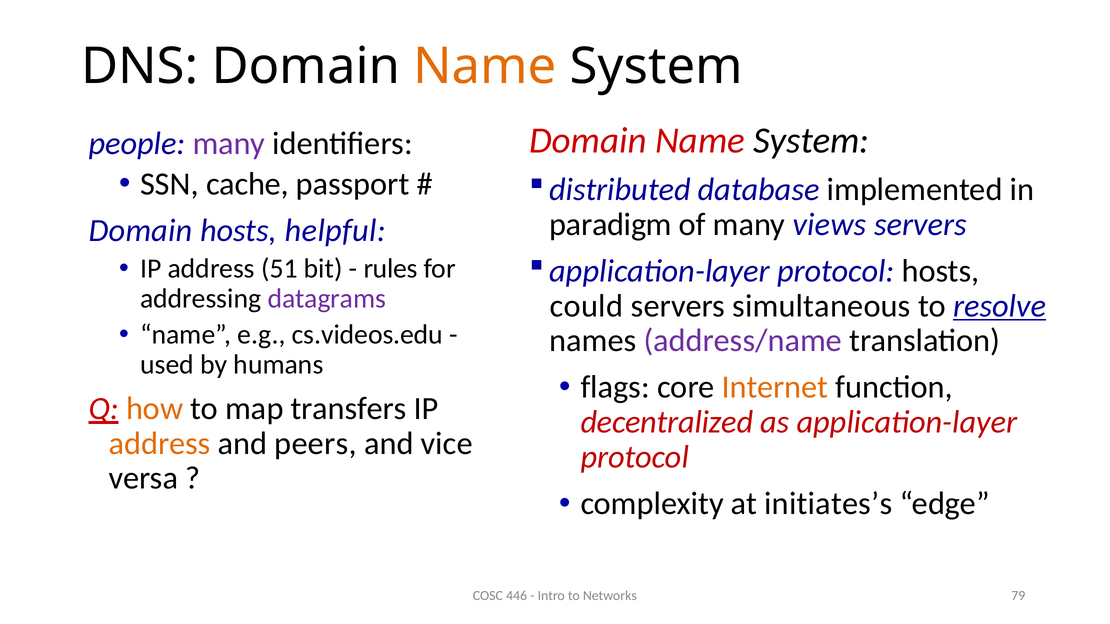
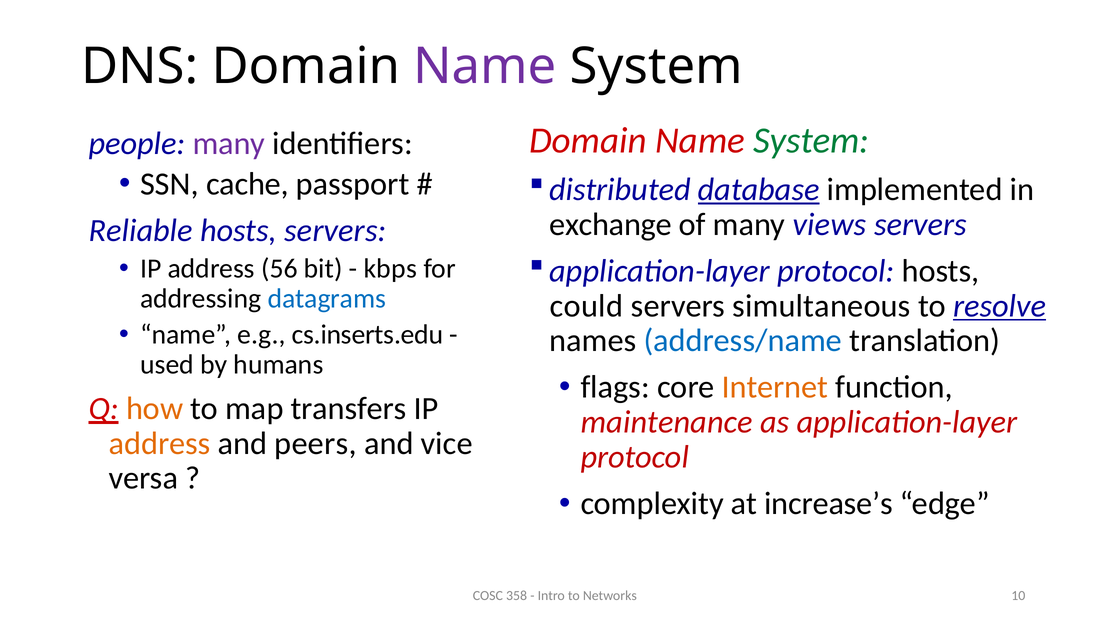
Name colour: orange -> purple (485, 67)
System colour: black -> green (811, 140)
database underline: none -> present (759, 190)
paradigm: paradigm -> exchange (611, 225)
Domain: Domain -> Reliable (141, 231)
hosts helpful: helpful -> servers (335, 231)
51: 51 -> 56 (279, 269)
rules: rules -> kbps (390, 269)
datagrams colour: purple -> blue (327, 299)
cs.videos.edu: cs.videos.edu -> cs.inserts.edu (368, 335)
address/name colour: purple -> blue (743, 341)
decentralized: decentralized -> maintenance (667, 423)
initiates’s: initiates’s -> increase’s (828, 504)
446: 446 -> 358 (517, 596)
79: 79 -> 10 (1018, 596)
